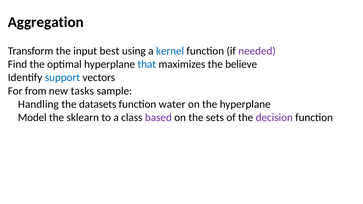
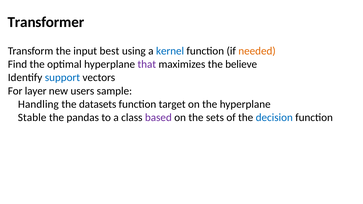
Aggregation: Aggregation -> Transformer (46, 22)
needed colour: purple -> orange (257, 51)
that colour: blue -> purple (147, 64)
from: from -> layer (36, 91)
tasks: tasks -> users (82, 91)
water: water -> target (172, 104)
Model: Model -> Stable (32, 118)
sklearn: sklearn -> pandas (83, 118)
decision colour: purple -> blue (274, 118)
